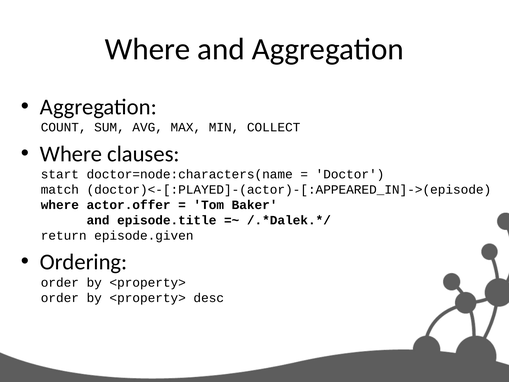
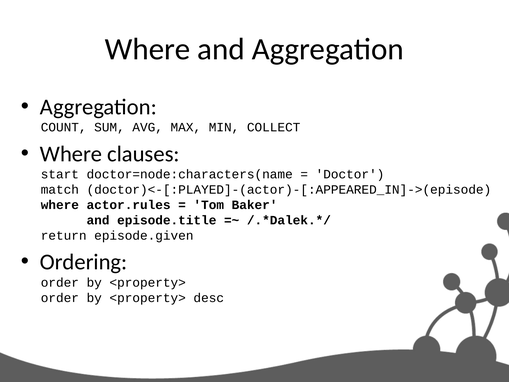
actor.offer: actor.offer -> actor.rules (129, 205)
